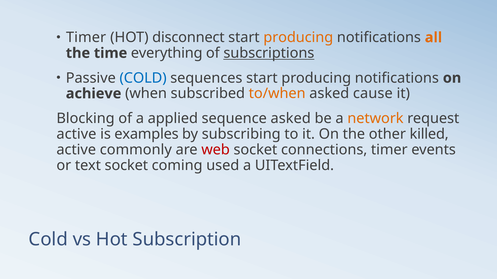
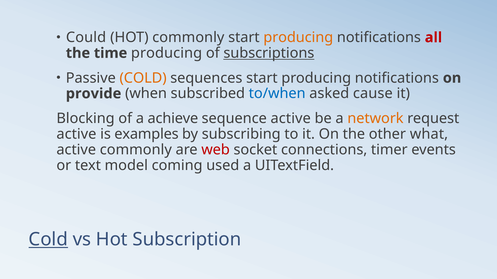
Timer: Timer -> Could (86, 38)
HOT disconnect: disconnect -> commonly (188, 38)
all colour: orange -> red (433, 38)
time everything: everything -> producing (167, 53)
COLD colour: blue -> orange (143, 78)
achieve: achieve -> provide (94, 94)
to/when colour: orange -> blue (277, 94)
applied: applied -> achieve (173, 119)
sequence asked: asked -> active (291, 119)
killed: killed -> what (429, 134)
text socket: socket -> model (126, 166)
Cold underline: none -> present (48, 240)
